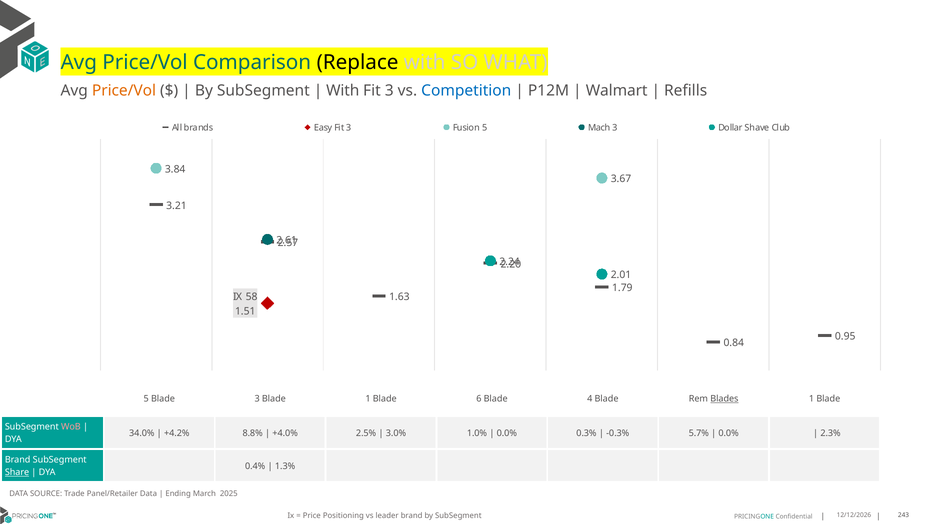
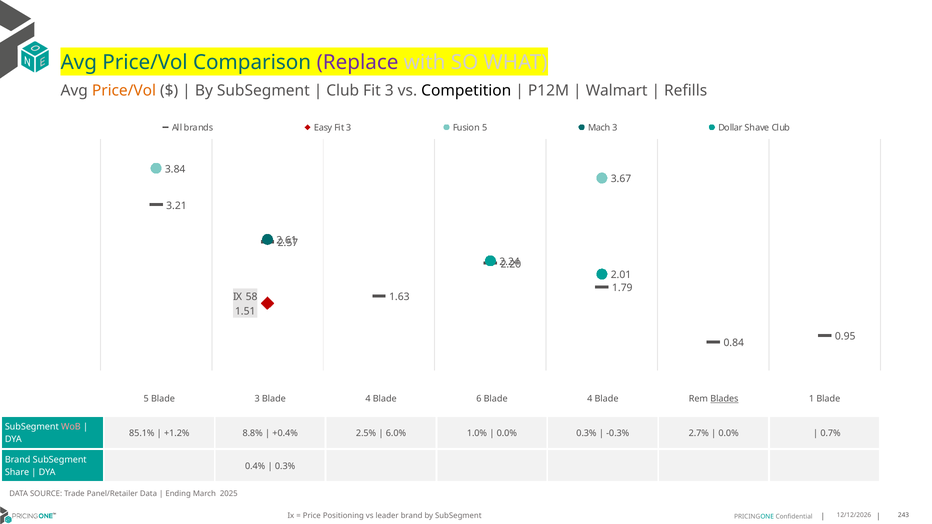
Replace colour: black -> purple (358, 63)
With: With -> Club (343, 91)
Competition colour: blue -> black (466, 91)
3 Blade 1: 1 -> 4 (368, 399)
34.0%: 34.0% -> 85.1% (142, 433)
+4.2%: +4.2% -> +1.2% (177, 433)
+4.0%: +4.0% -> +0.4% (285, 433)
3.0%: 3.0% -> 6.0% (396, 433)
5.7%: 5.7% -> 2.7% (699, 433)
2.3%: 2.3% -> 0.7% (830, 433)
1.3%: 1.3% -> 0.3% (285, 466)
Share underline: present -> none (17, 472)
